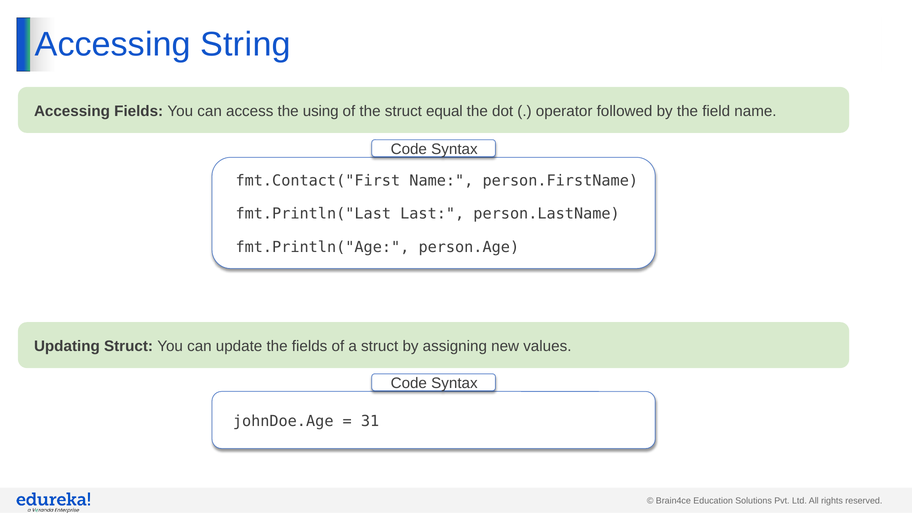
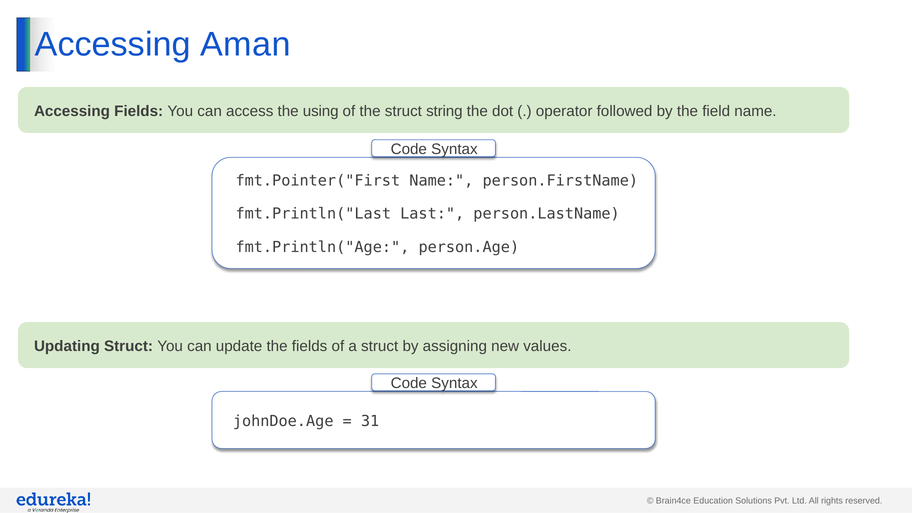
String: String -> Aman (245, 44)
equal: equal -> string (444, 111)
fmt.Contact("First: fmt.Contact("First -> fmt.Pointer("First (318, 181)
